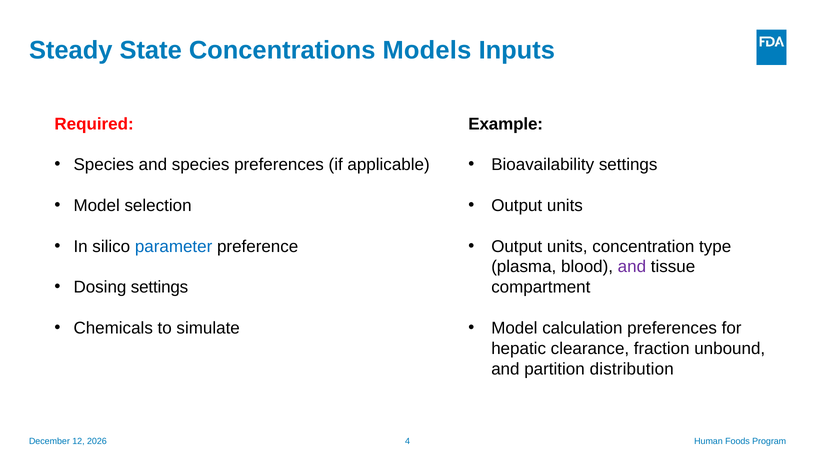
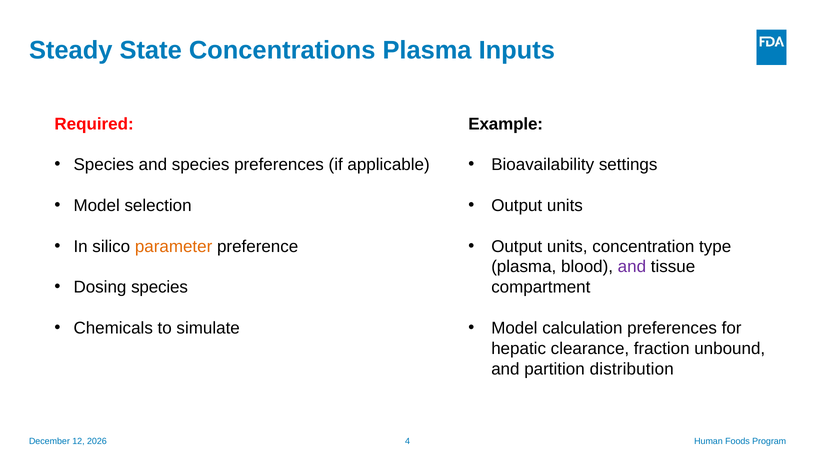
Concentrations Models: Models -> Plasma (427, 50)
parameter colour: blue -> orange (174, 246)
Dosing settings: settings -> species (160, 287)
